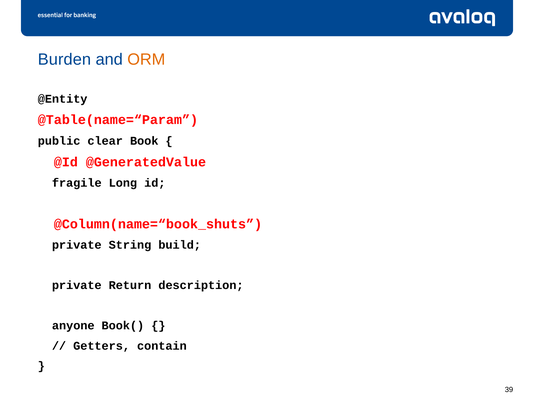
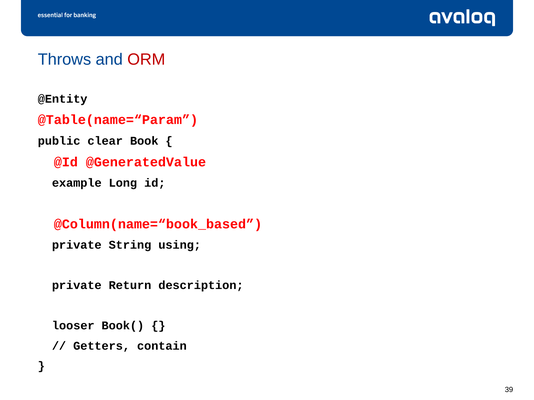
Burden: Burden -> Throws (64, 60)
ORM colour: orange -> red (146, 60)
fragile: fragile -> example (77, 183)
@Column(name=“book_shuts: @Column(name=“book_shuts -> @Column(name=“book_based (158, 224)
build: build -> using (180, 245)
anyone: anyone -> looser (73, 326)
